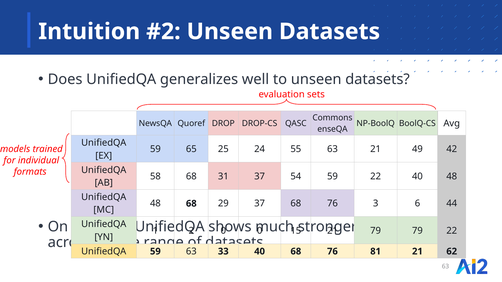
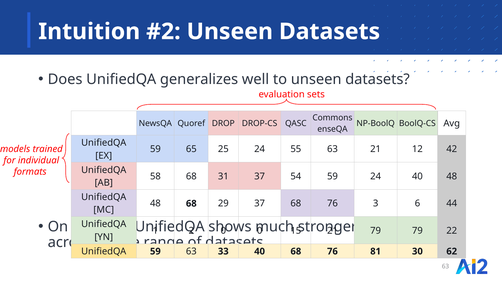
49: 49 -> 12 (417, 149)
59 22: 22 -> 24 (376, 177)
81 21: 21 -> 30 (417, 252)
